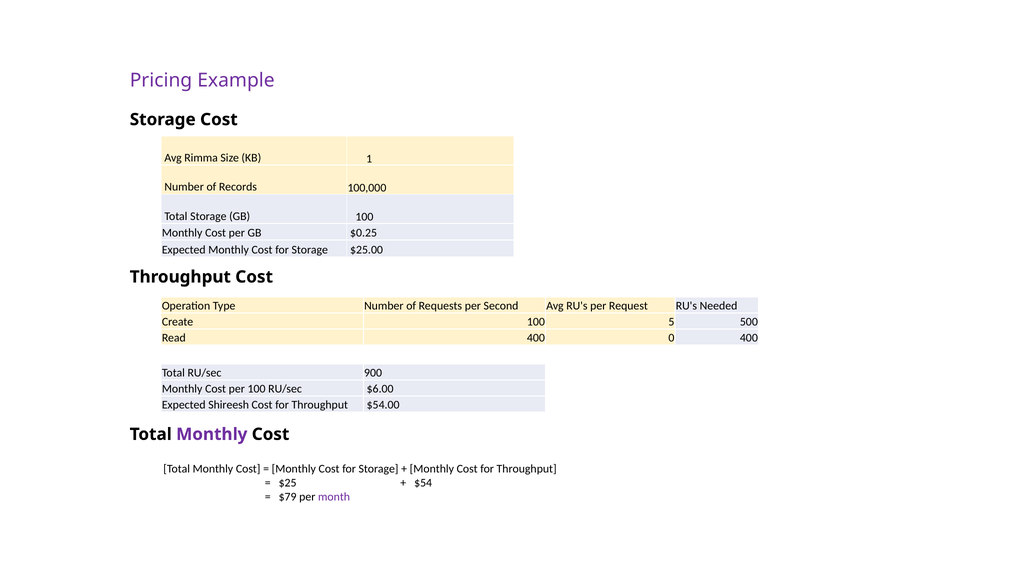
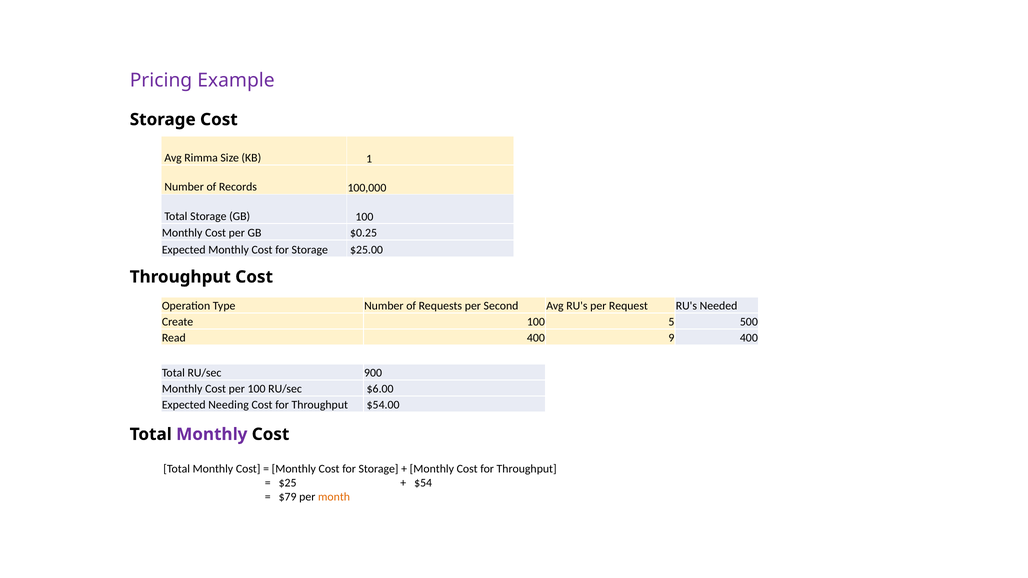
0: 0 -> 9 (671, 338)
Shireesh: Shireesh -> Needing (229, 405)
month colour: purple -> orange (334, 497)
